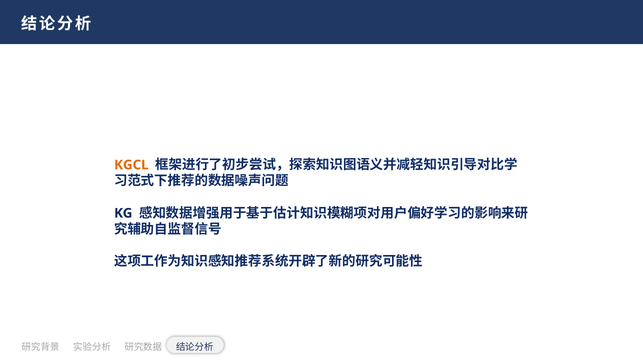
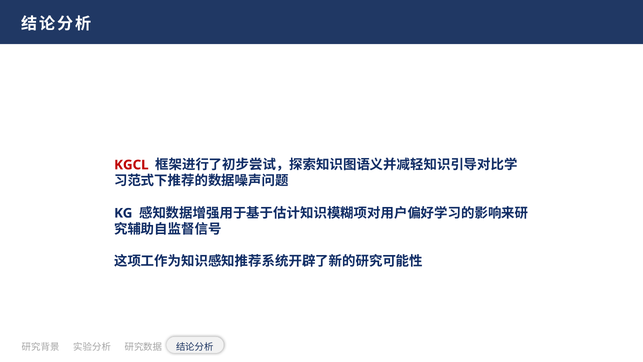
KGCL colour: orange -> red (131, 165)
